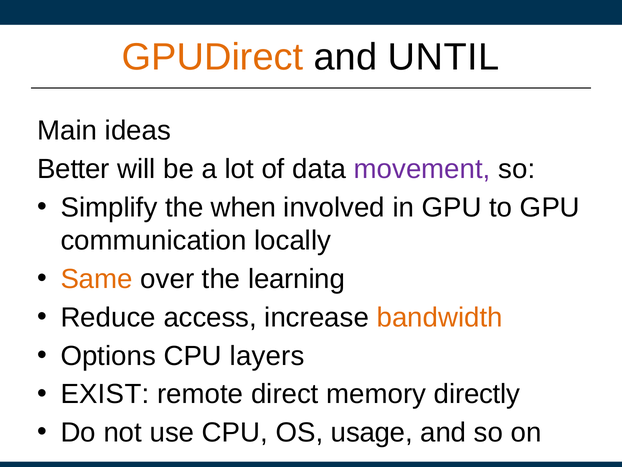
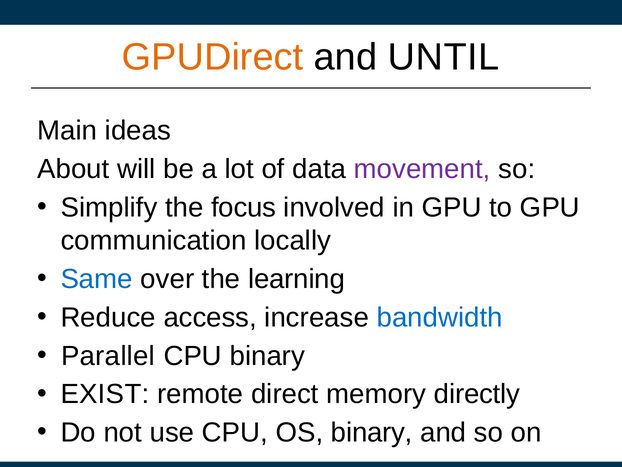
Better: Better -> About (73, 169)
when: when -> focus (244, 207)
Same colour: orange -> blue (97, 279)
bandwidth colour: orange -> blue (440, 317)
Options: Options -> Parallel (108, 356)
CPU layers: layers -> binary (267, 356)
OS usage: usage -> binary (372, 432)
